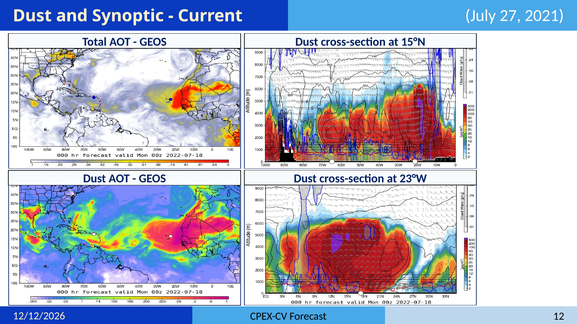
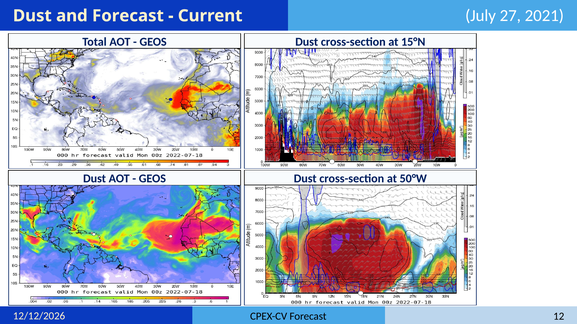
and Synoptic: Synoptic -> Forecast (128, 16)
23°W: 23°W -> 50°W (413, 179)
